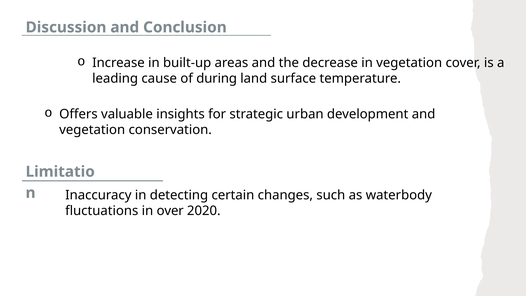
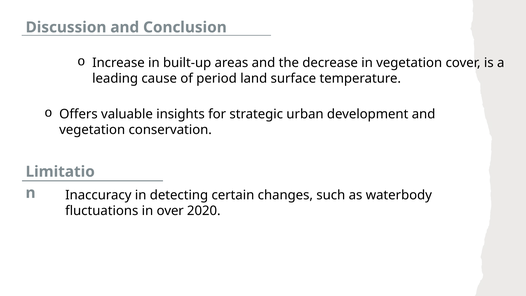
during: during -> period (217, 79)
